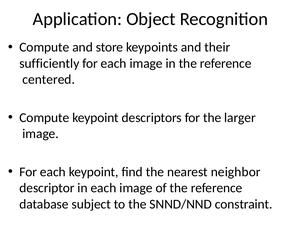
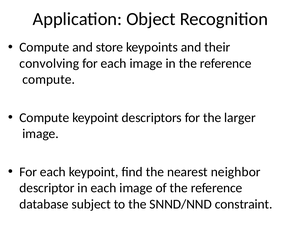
sufficiently: sufficiently -> convolving (49, 64)
centered: centered -> compute (49, 80)
